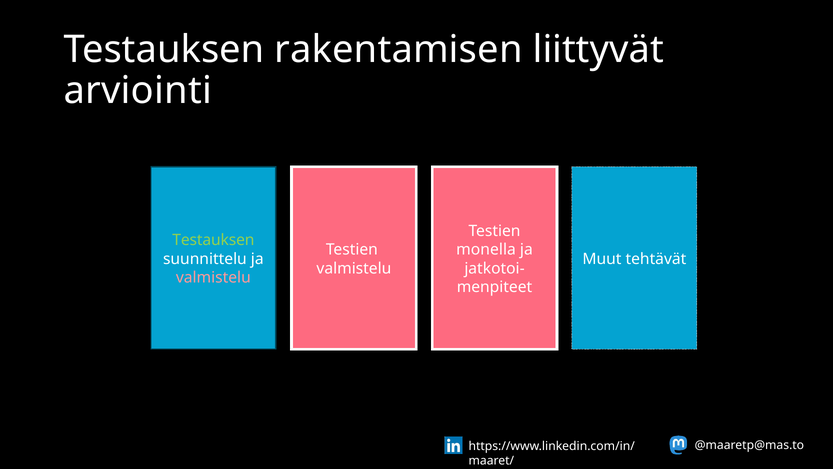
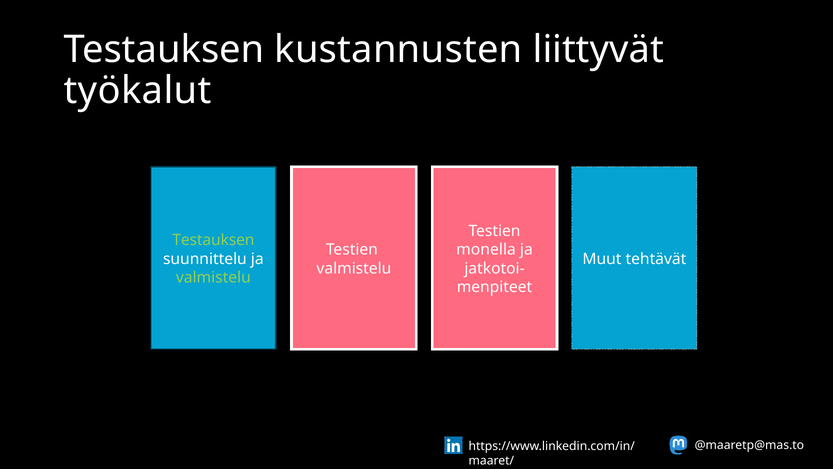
rakentamisen: rakentamisen -> kustannusten (398, 49)
arviointi: arviointi -> työkalut (138, 91)
valmistelu colour: pink -> light green (213, 278)
